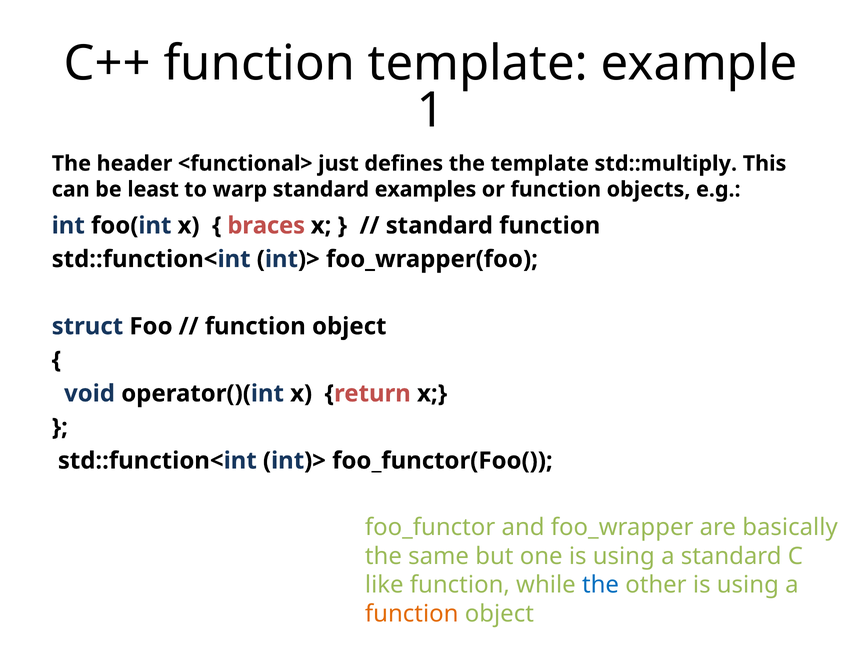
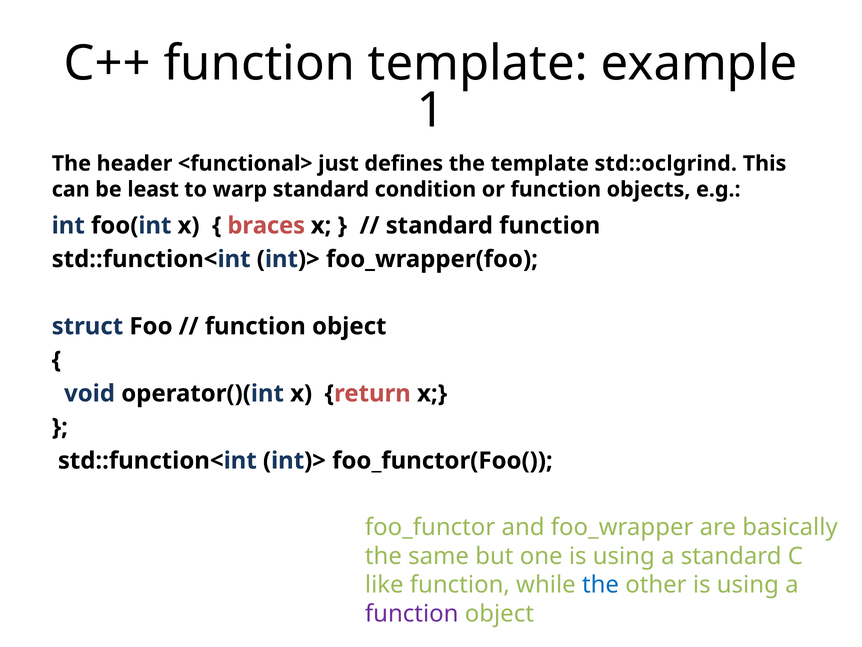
std::multiply: std::multiply -> std::oclgrind (666, 163)
examples: examples -> condition (425, 189)
function colour: orange -> purple (412, 613)
